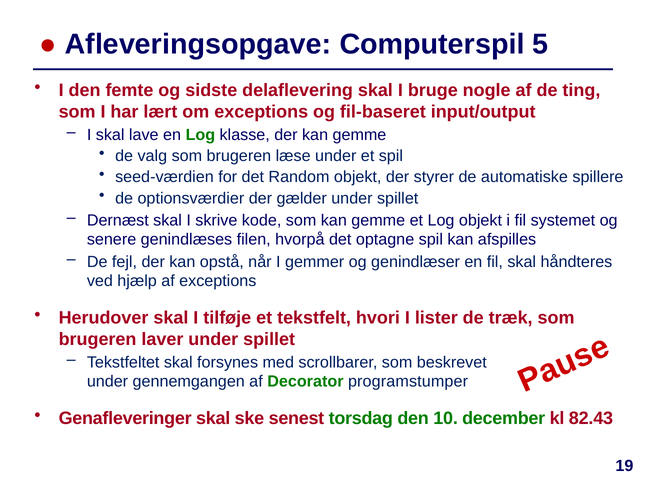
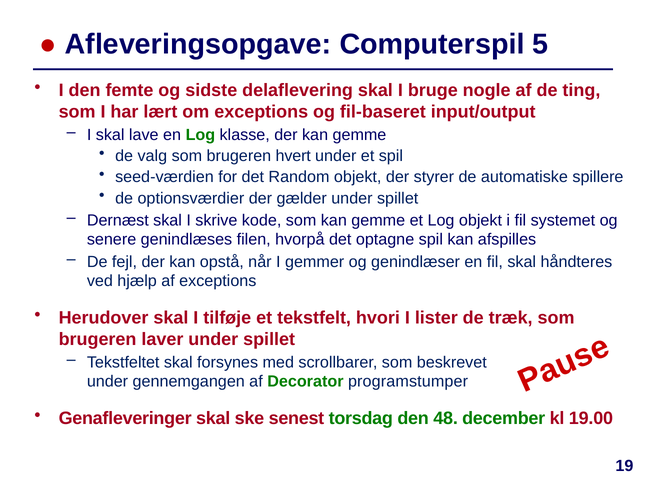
læse: læse -> hvert (293, 156)
10: 10 -> 48 (446, 419)
82.43: 82.43 -> 19.00 (591, 419)
